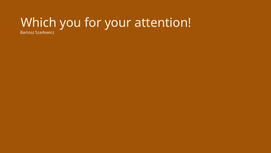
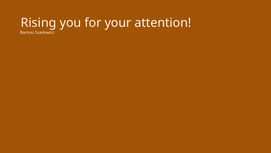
Which: Which -> Rising (39, 23)
